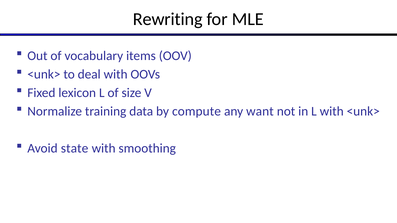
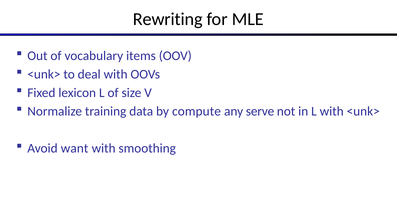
want: want -> serve (260, 111)
state: state -> want (75, 149)
